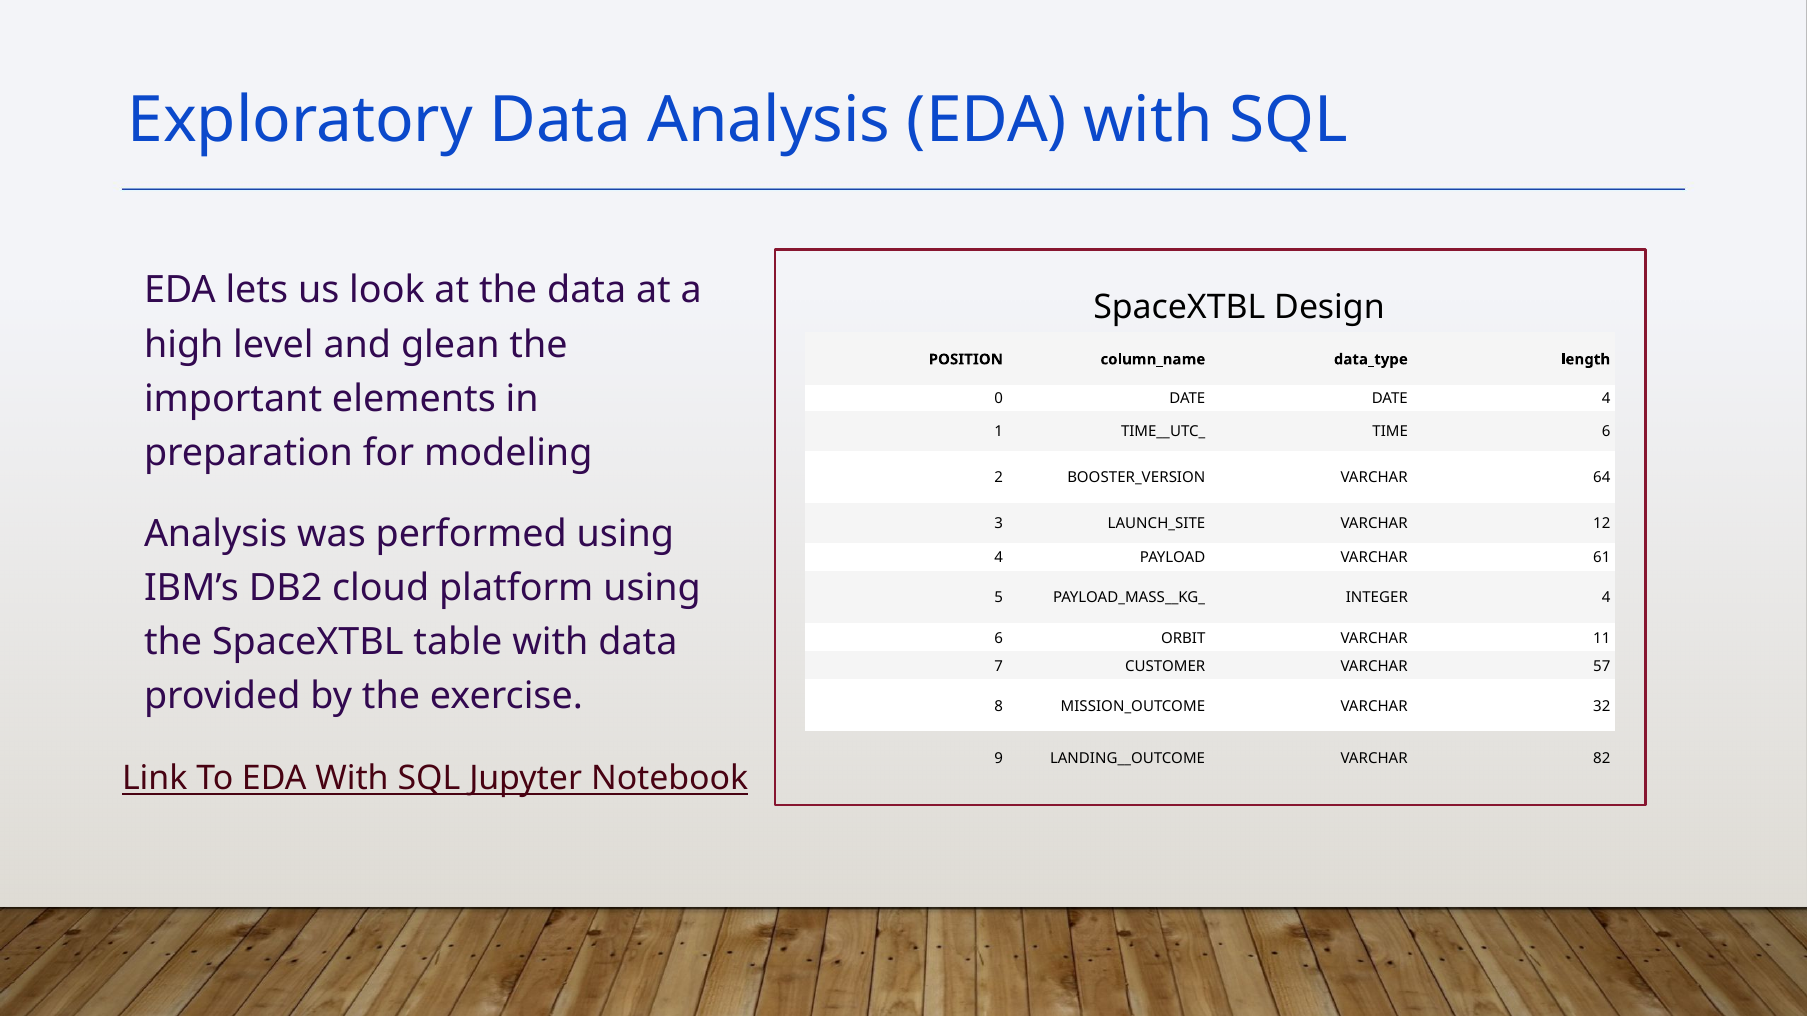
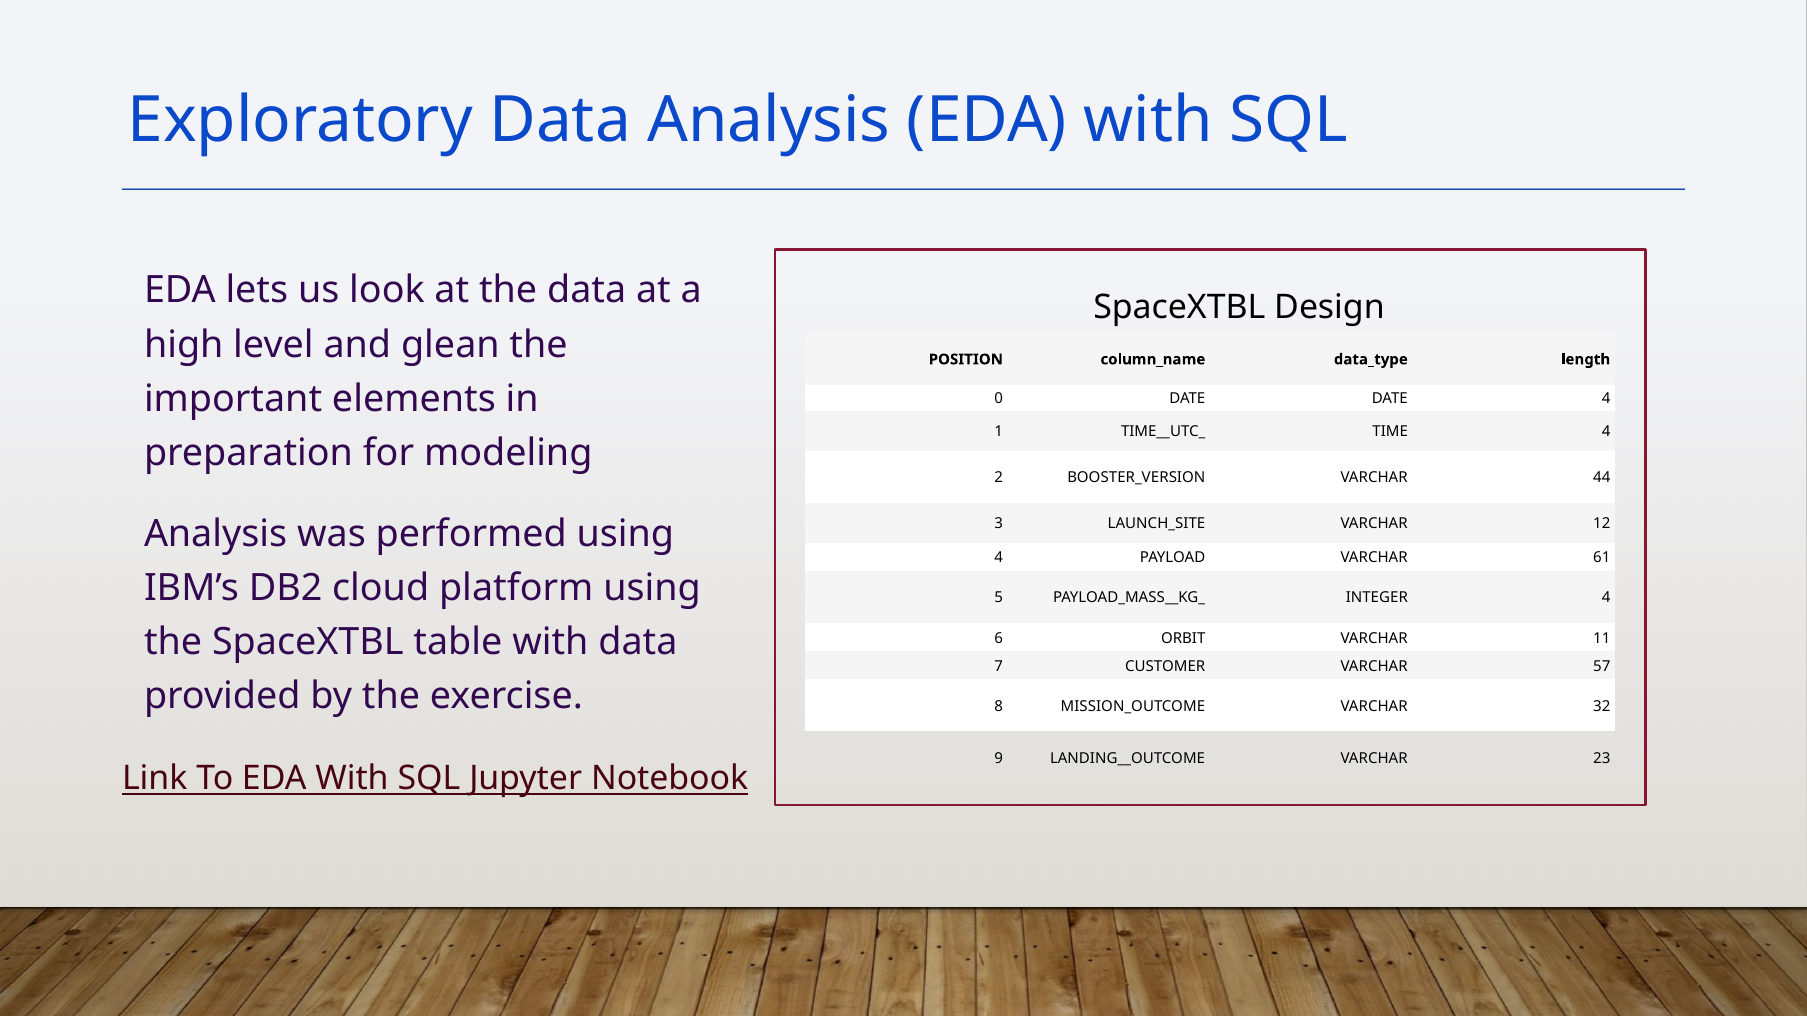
TIME 6: 6 -> 4 (1606, 432)
64: 64 -> 44 (1602, 478)
82: 82 -> 23 (1602, 759)
